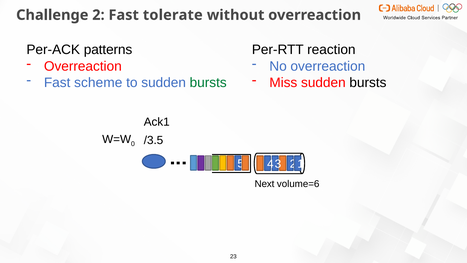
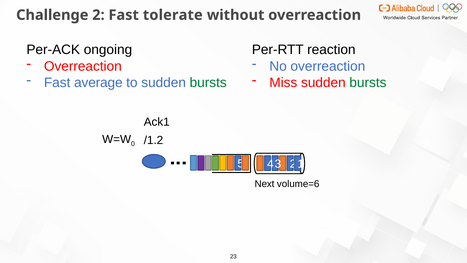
patterns: patterns -> ongoing (108, 50)
scheme: scheme -> average (98, 82)
bursts colour: black -> green (368, 82)
/3.5: /3.5 -> /1.2 (154, 140)
